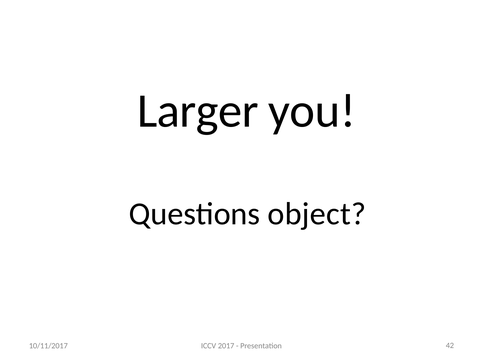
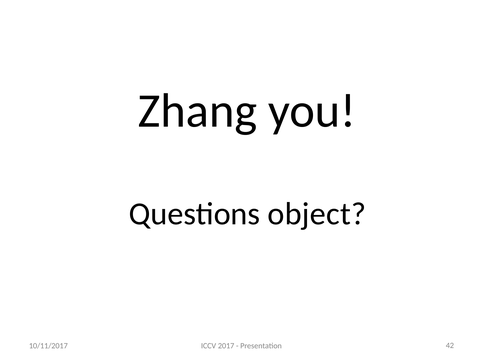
Larger: Larger -> Zhang (198, 111)
